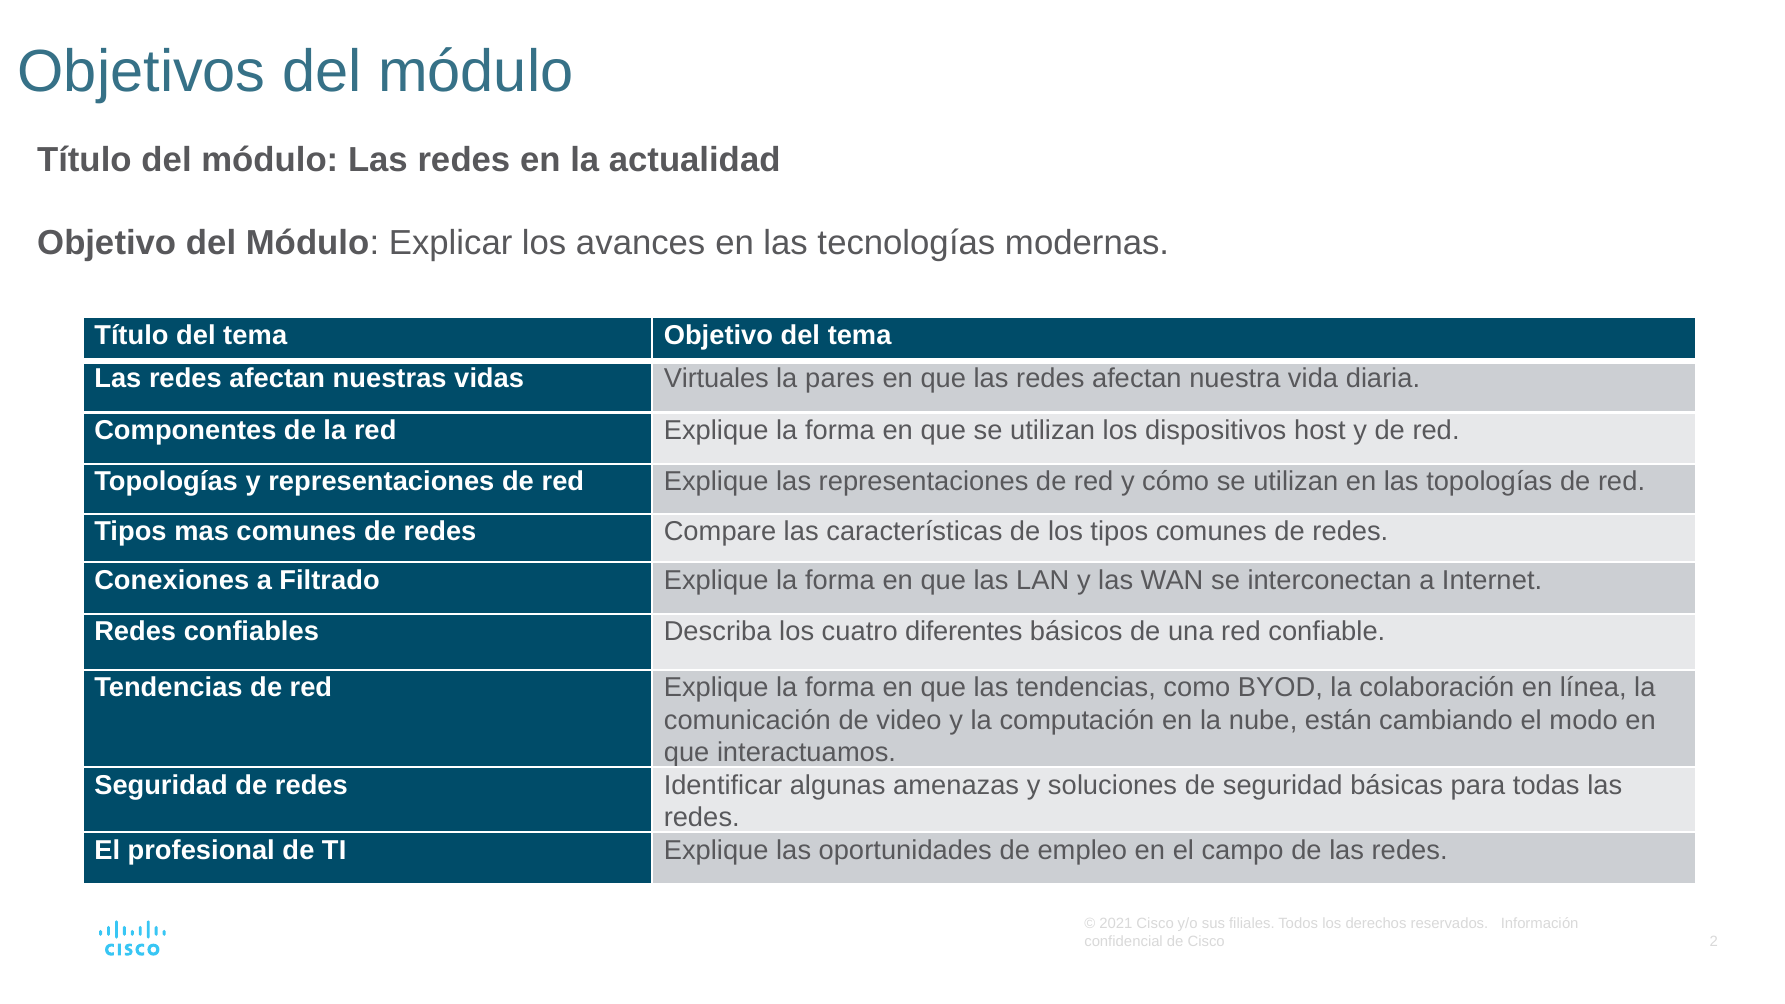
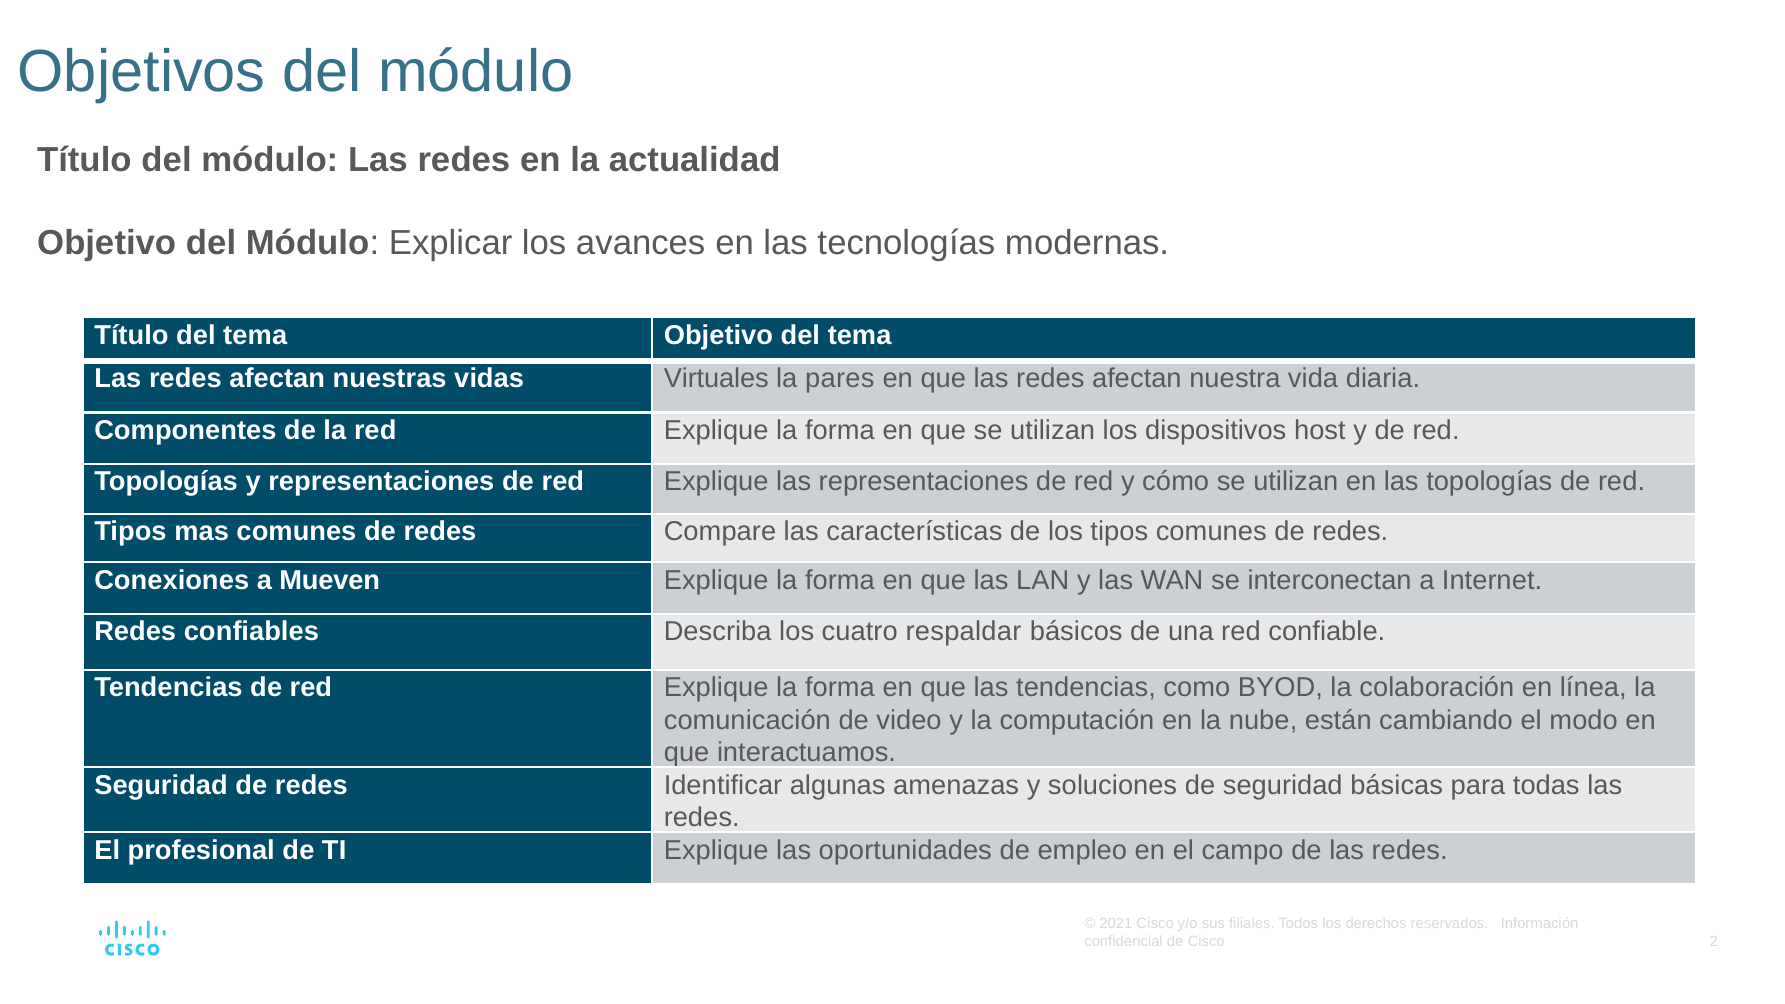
Filtrado: Filtrado -> Mueven (330, 580)
diferentes: diferentes -> respaldar (964, 632)
